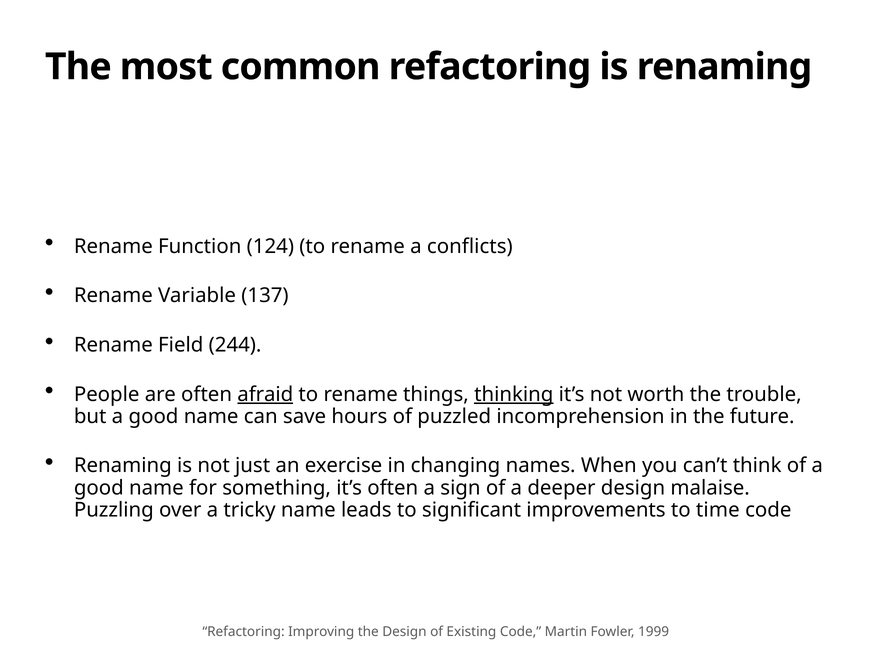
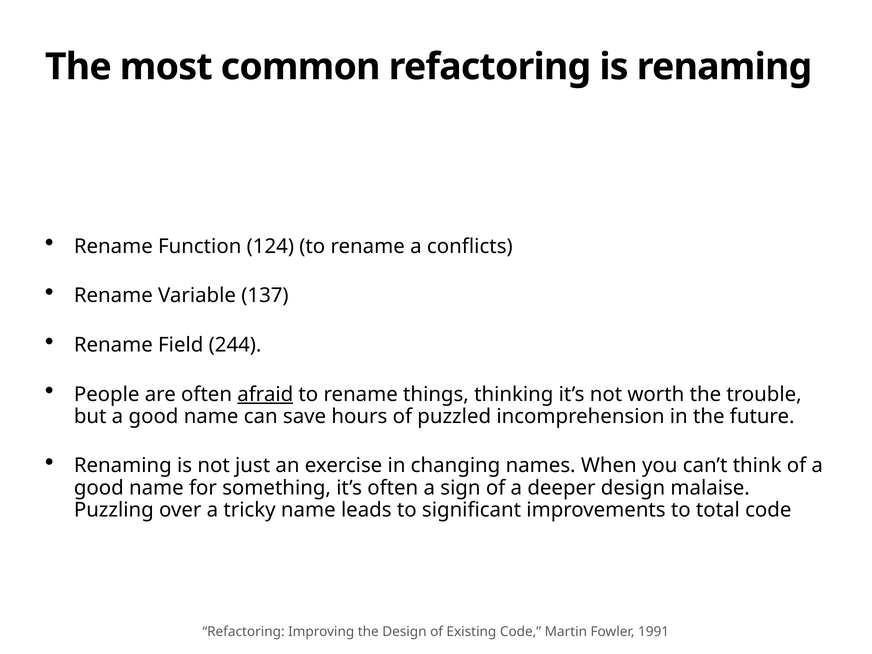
thinking underline: present -> none (514, 394)
time: time -> total (718, 510)
1999: 1999 -> 1991 (654, 632)
